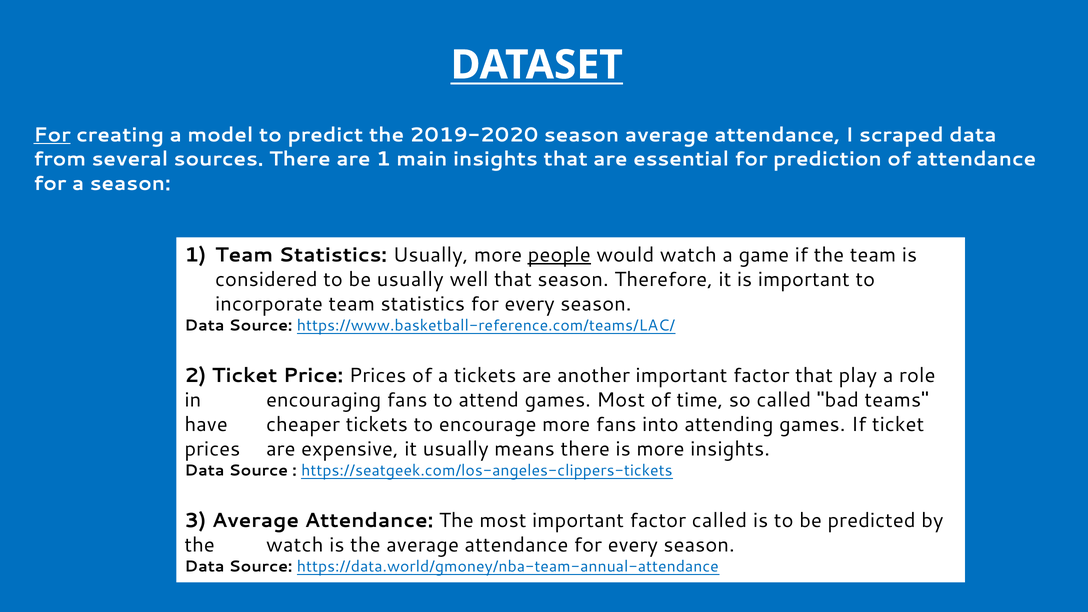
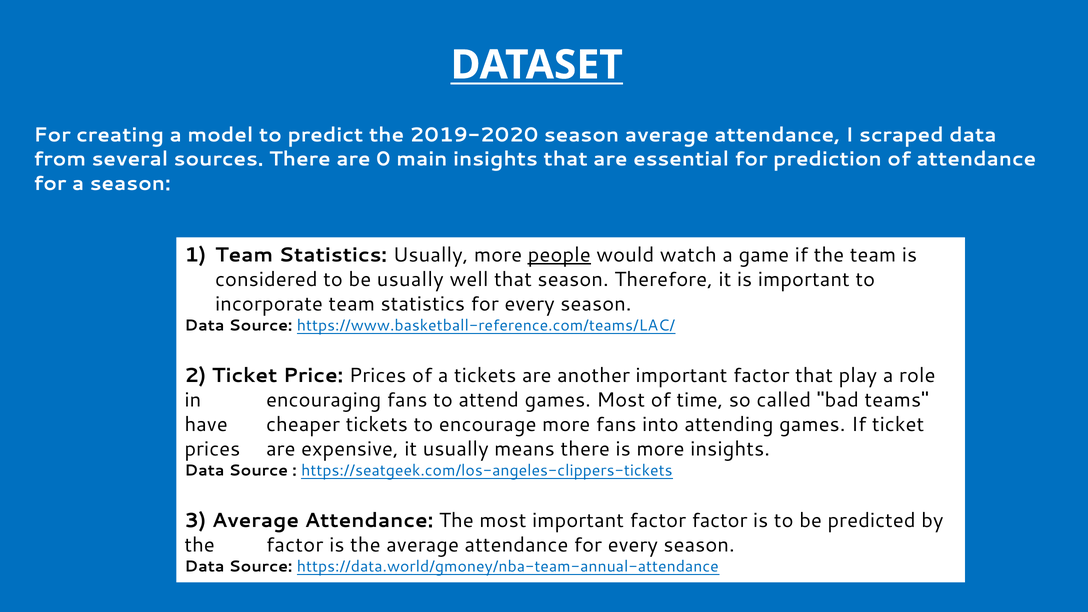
For underline: present -> none (52, 135)
are 1: 1 -> 0 (383, 159)
factor called: called -> factor (720, 520)
the watch: watch -> factor (295, 545)
